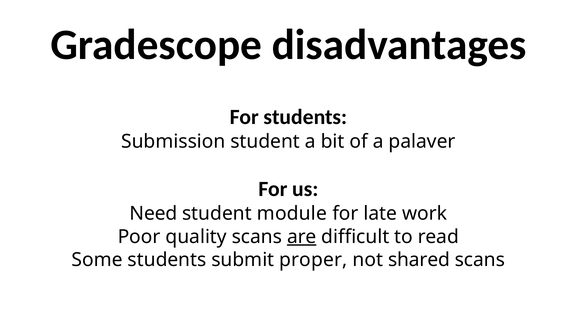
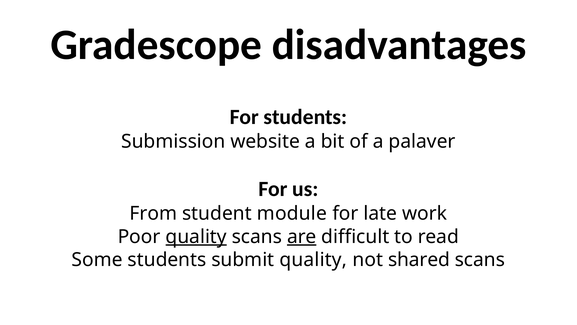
Submission student: student -> website (265, 141)
Need: Need -> From (153, 213)
quality underline: none -> present (196, 236)
submit proper: proper -> quality (313, 259)
